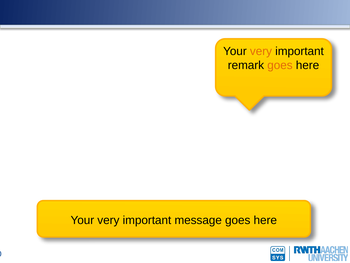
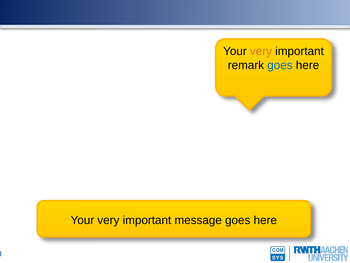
goes colour: orange -> blue (280, 65)
